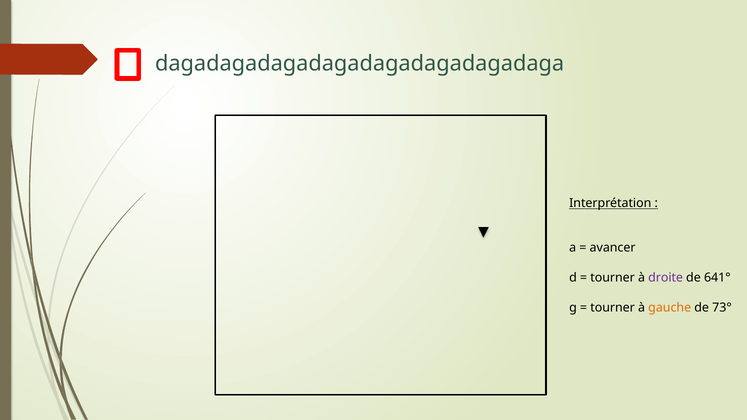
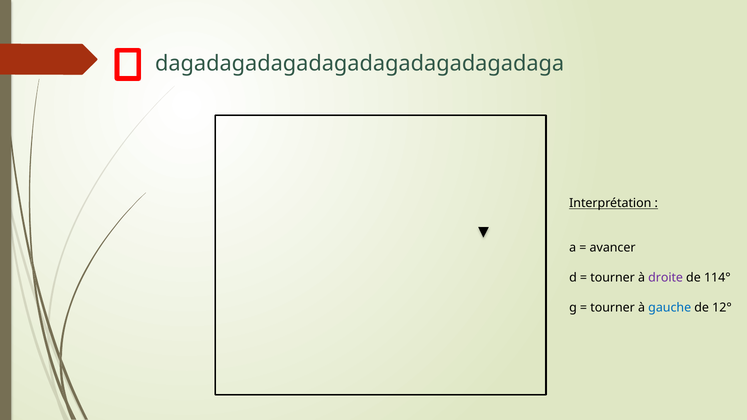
641°: 641° -> 114° (717, 278)
gauche colour: orange -> blue (670, 308)
73°: 73° -> 12° (722, 308)
